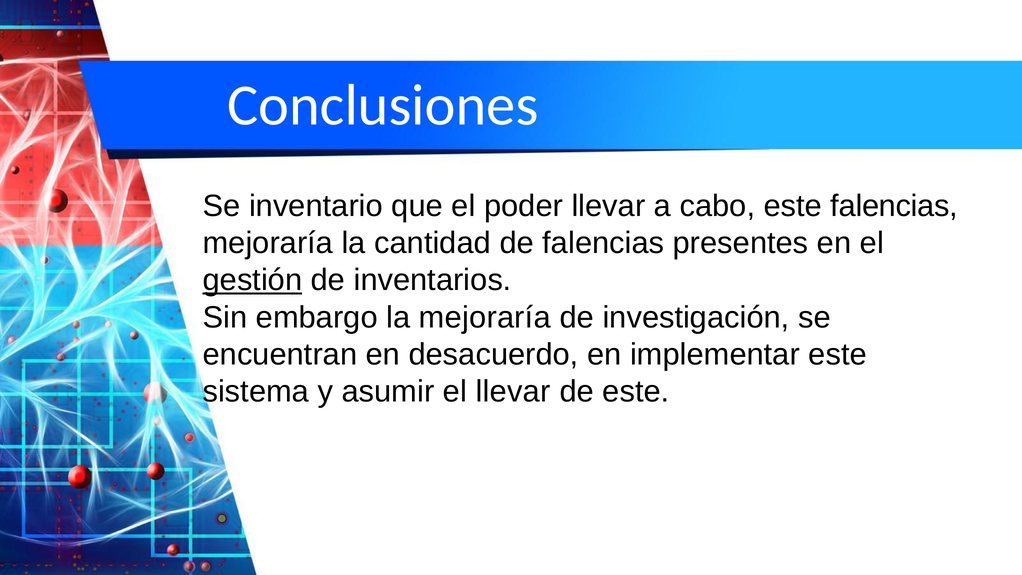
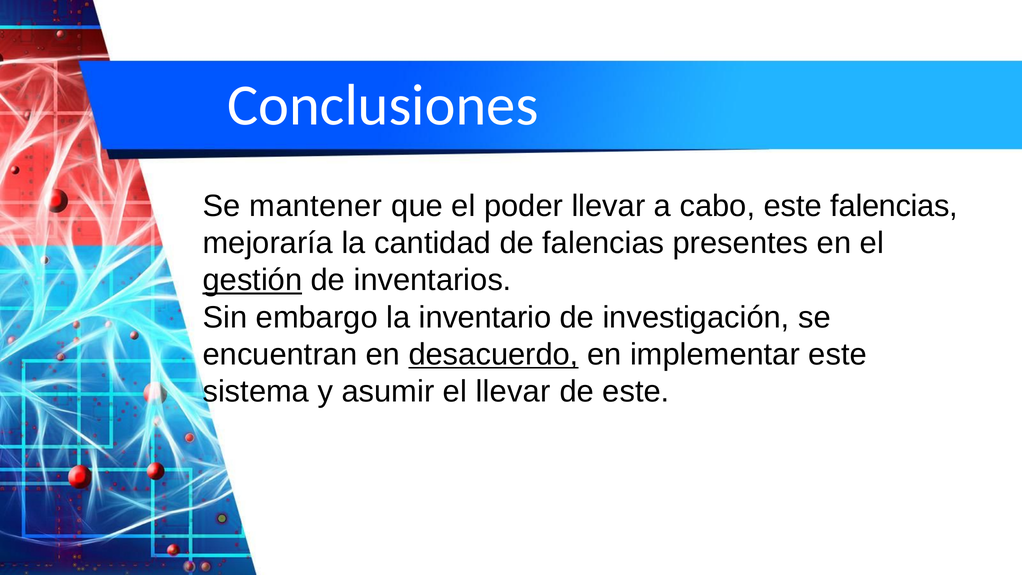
inventario: inventario -> mantener (316, 206)
la mejoraría: mejoraría -> inventario (485, 317)
desacuerdo underline: none -> present (494, 354)
